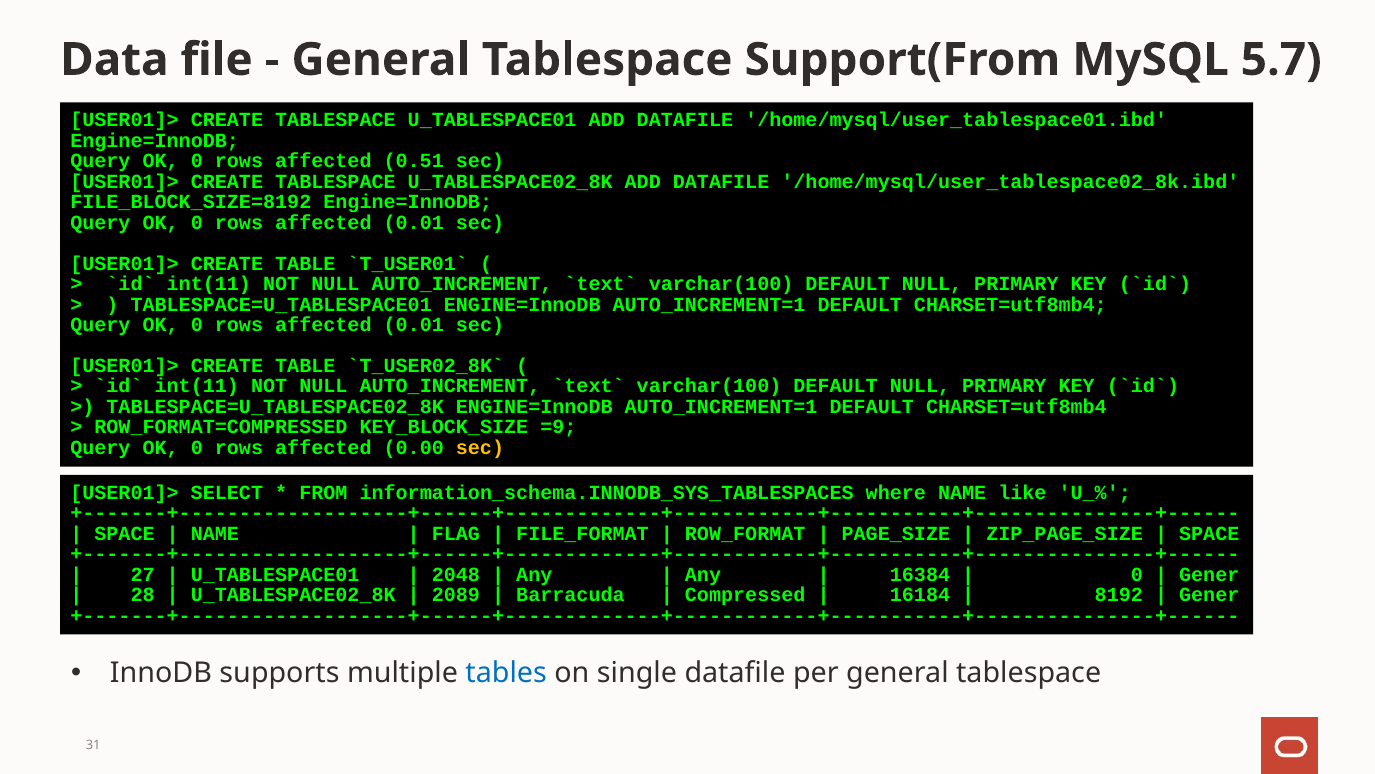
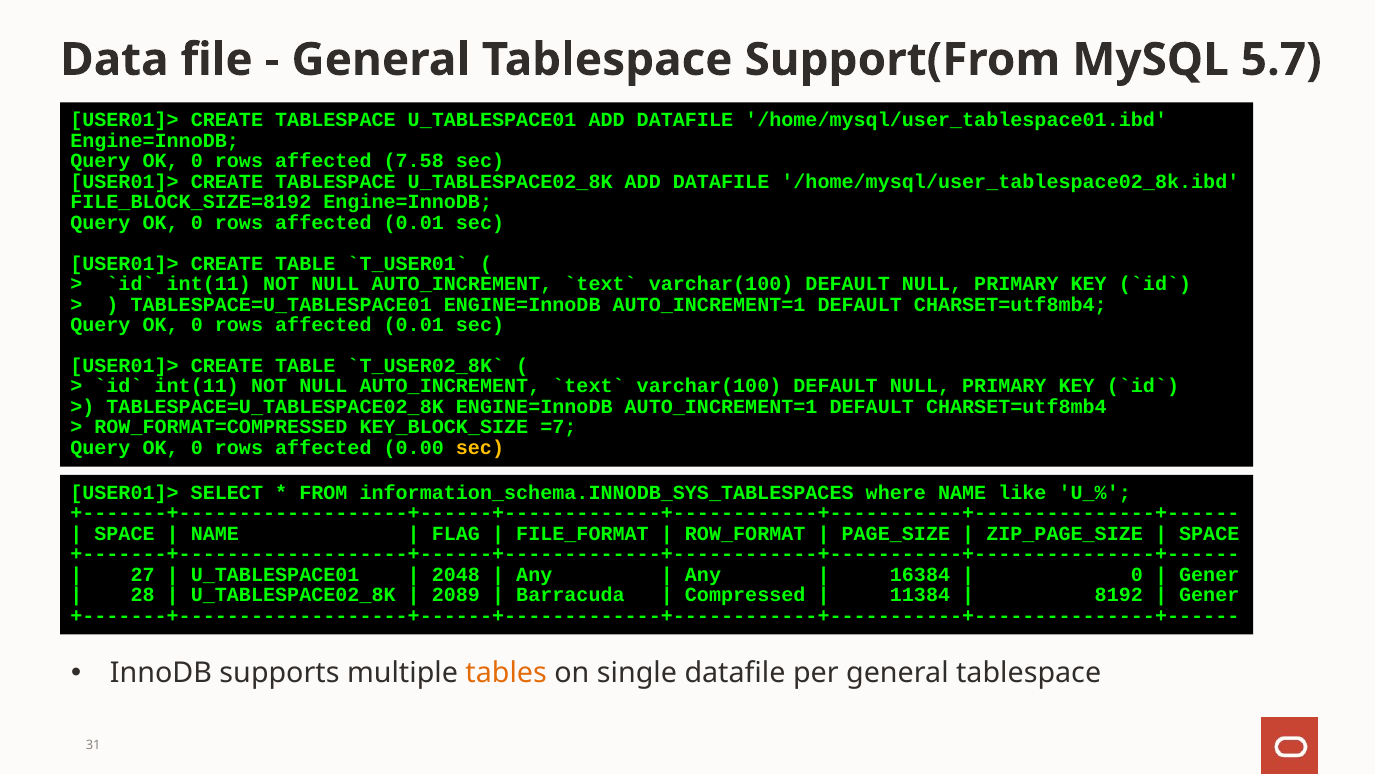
0.51: 0.51 -> 7.58 (414, 161)
=9: =9 -> =7 (558, 427)
16184: 16184 -> 11384 (920, 595)
tables colour: blue -> orange (506, 673)
